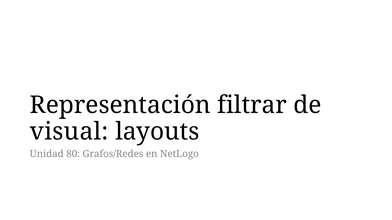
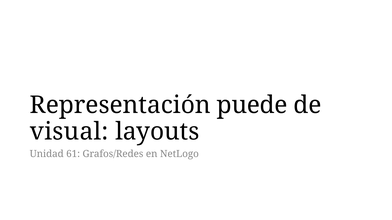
filtrar: filtrar -> puede (252, 105)
80: 80 -> 61 (73, 154)
